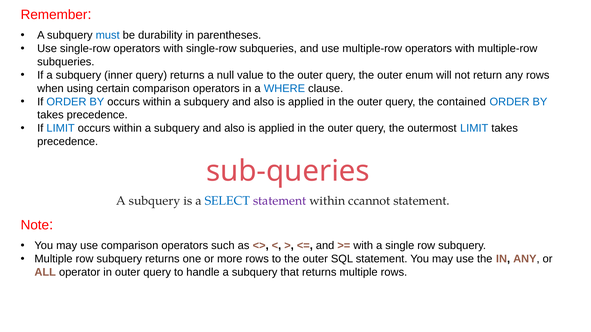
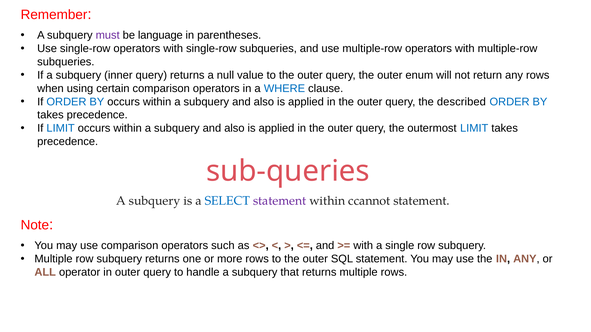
must colour: blue -> purple (108, 35)
durability: durability -> language (160, 35)
contained: contained -> described (461, 102)
